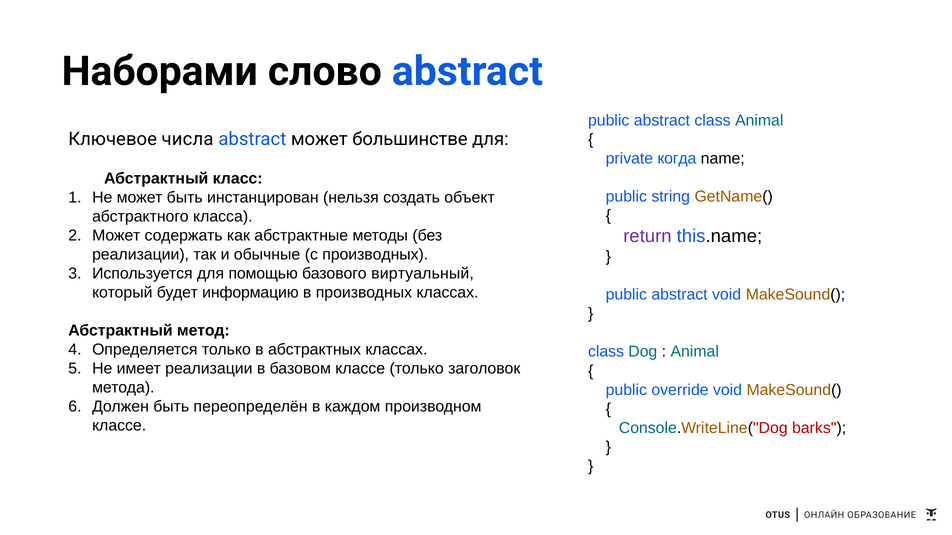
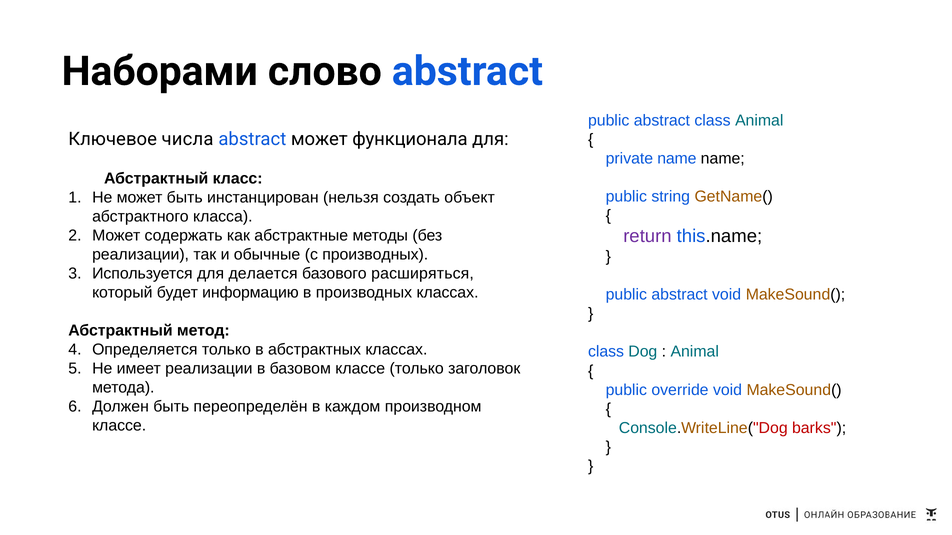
большинстве: большинстве -> функционала (410, 139)
private когда: когда -> name (677, 159)
помощью: помощью -> делается (263, 274)
виртуальный: виртуальный -> расширяться (423, 274)
